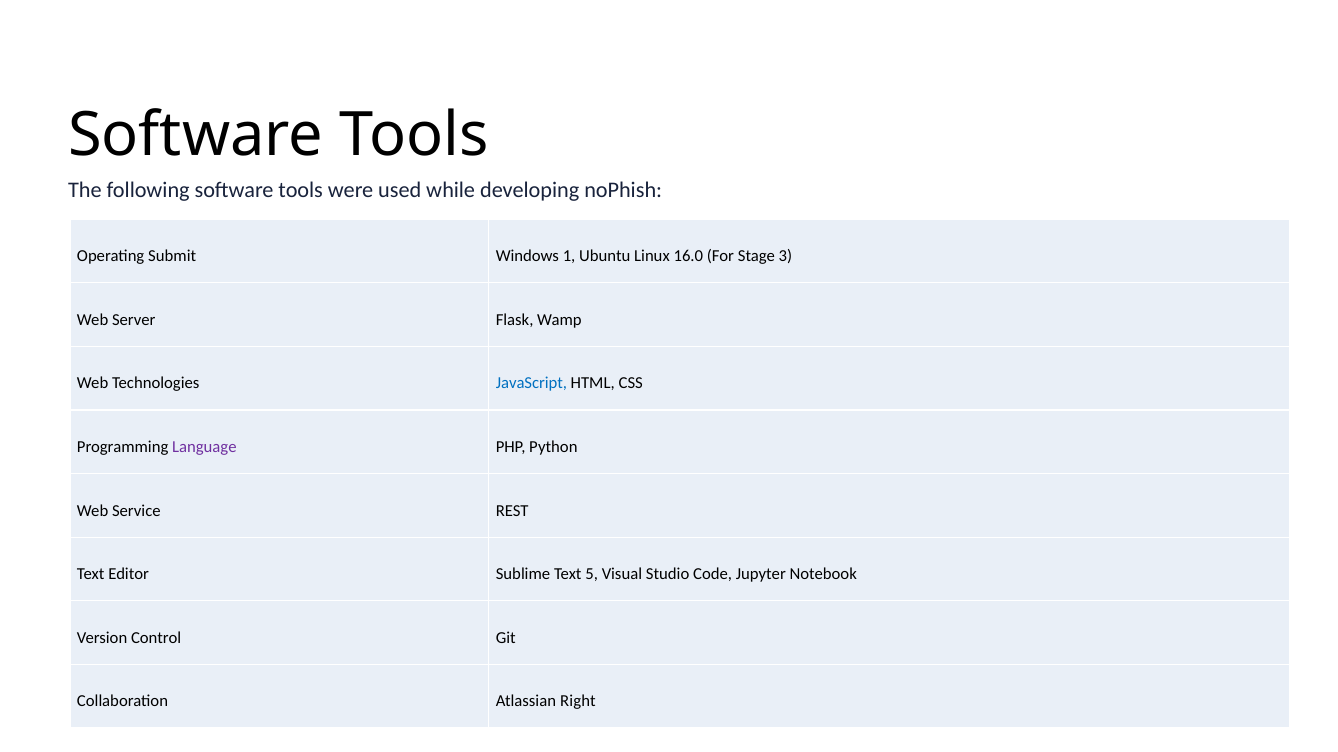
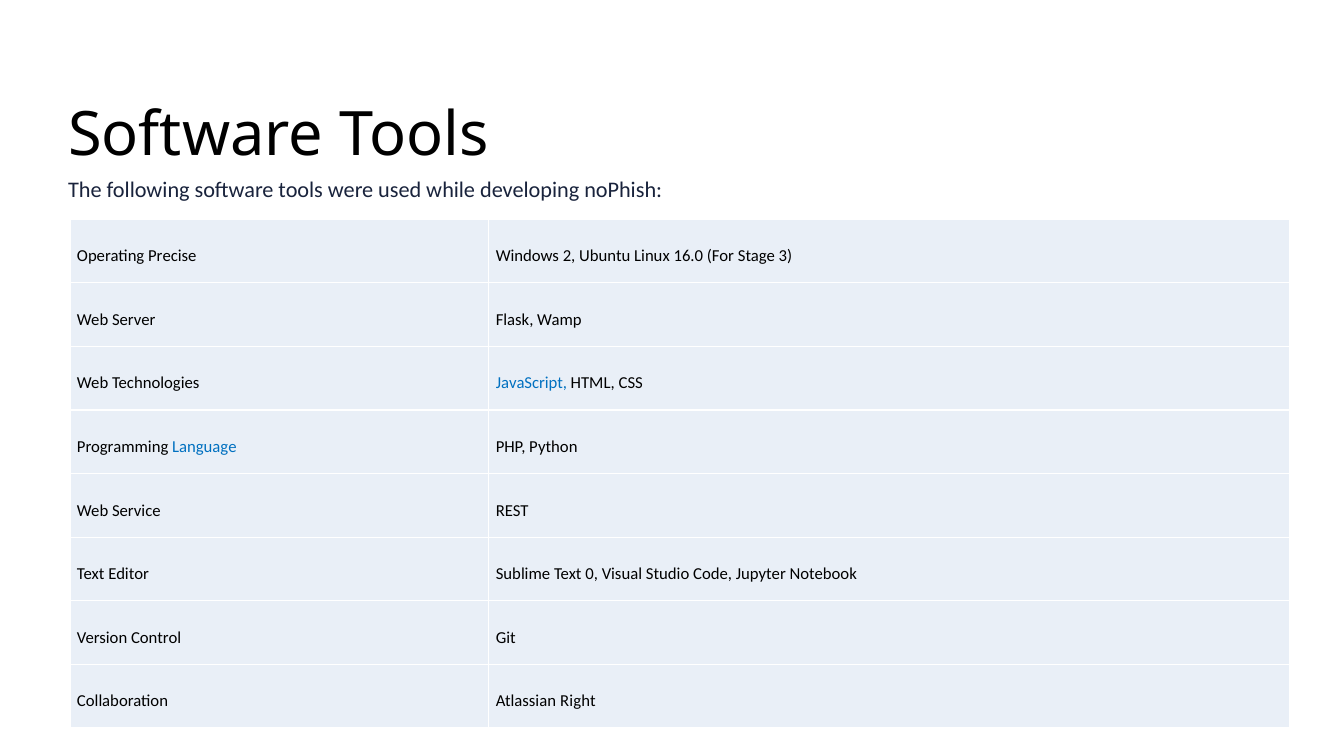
Submit: Submit -> Precise (172, 257)
1: 1 -> 2 (569, 257)
Language colour: purple -> blue (204, 447)
5: 5 -> 0 (592, 575)
